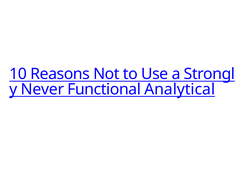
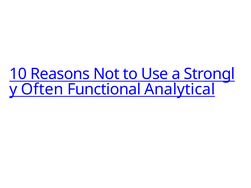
Never: Never -> Often (42, 89)
